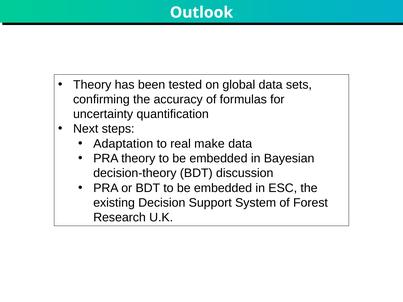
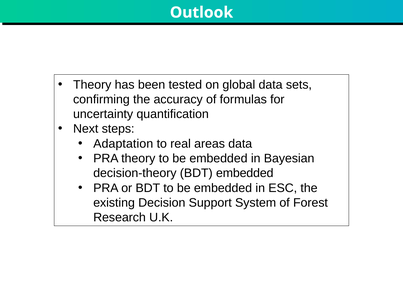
make: make -> areas (210, 144)
BDT discussion: discussion -> embedded (245, 173)
